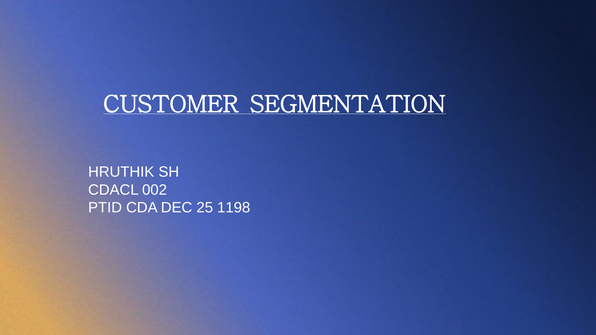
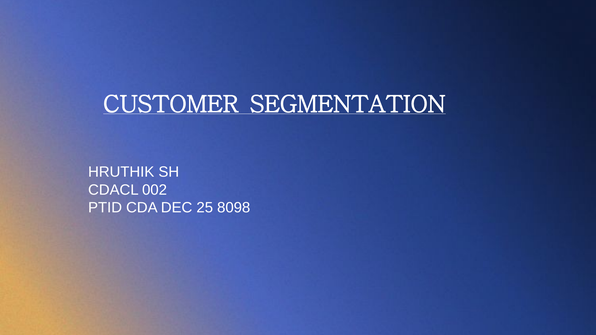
1198: 1198 -> 8098 (234, 208)
